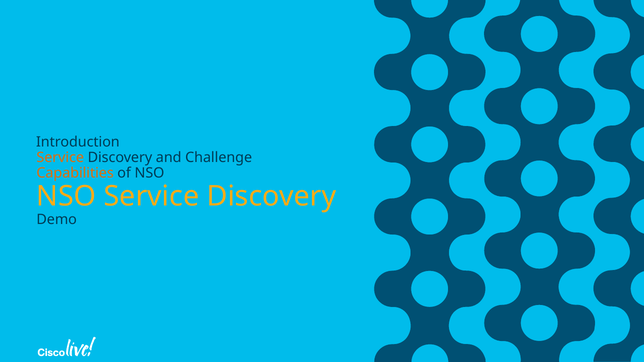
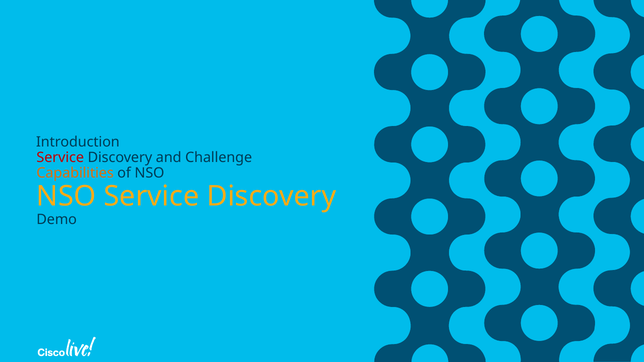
Service colour: orange -> red (60, 158)
